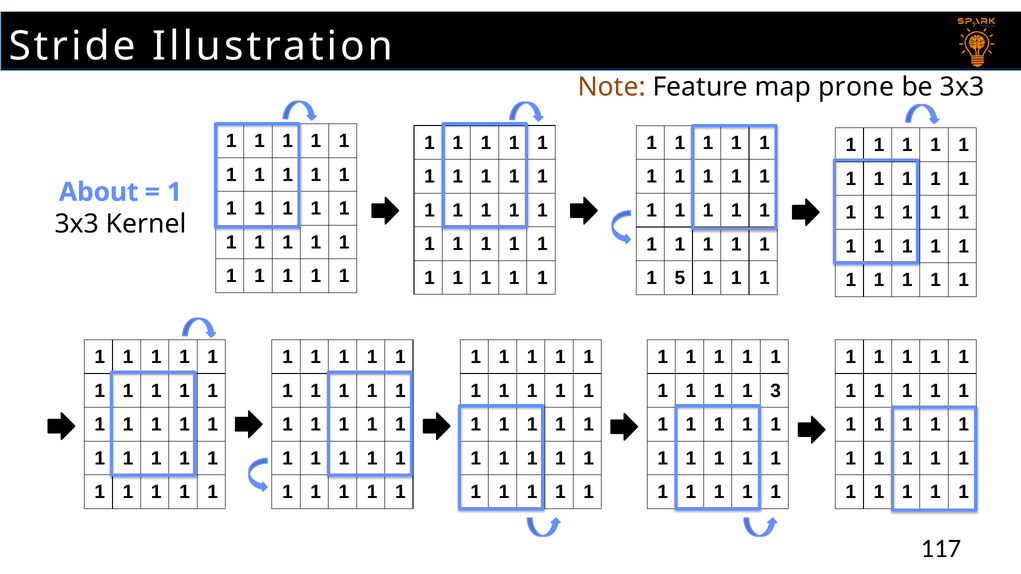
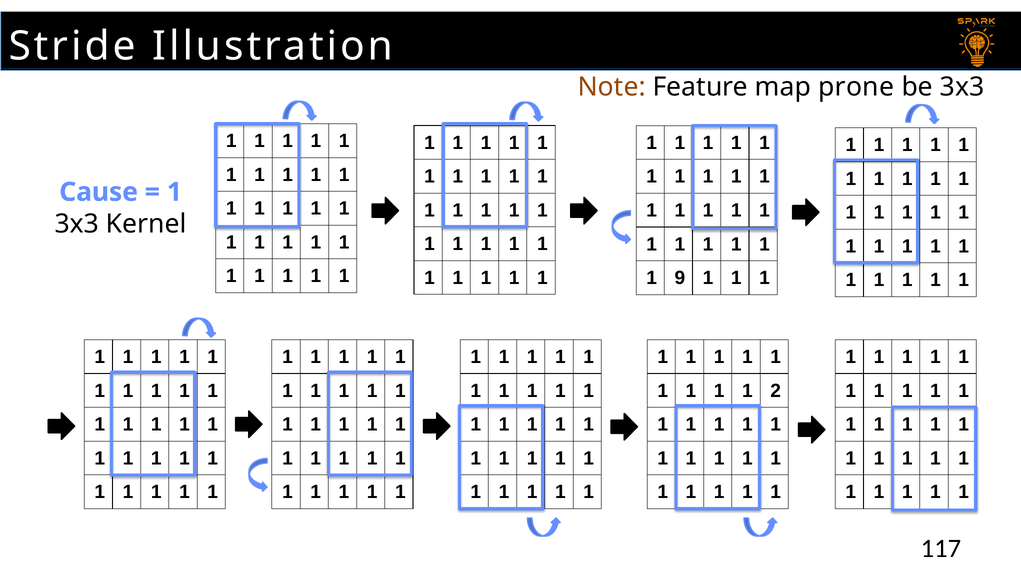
About: About -> Cause (99, 192)
5: 5 -> 9 (680, 278)
3: 3 -> 2 (776, 391)
